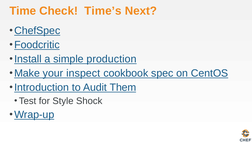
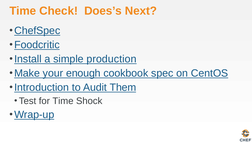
Time’s: Time’s -> Does’s (103, 11)
inspect: inspect -> enough (83, 73)
for Style: Style -> Time (63, 101)
